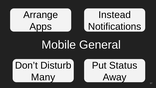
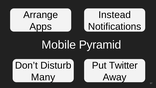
General: General -> Pyramid (100, 45)
Status: Status -> Twitter (123, 65)
